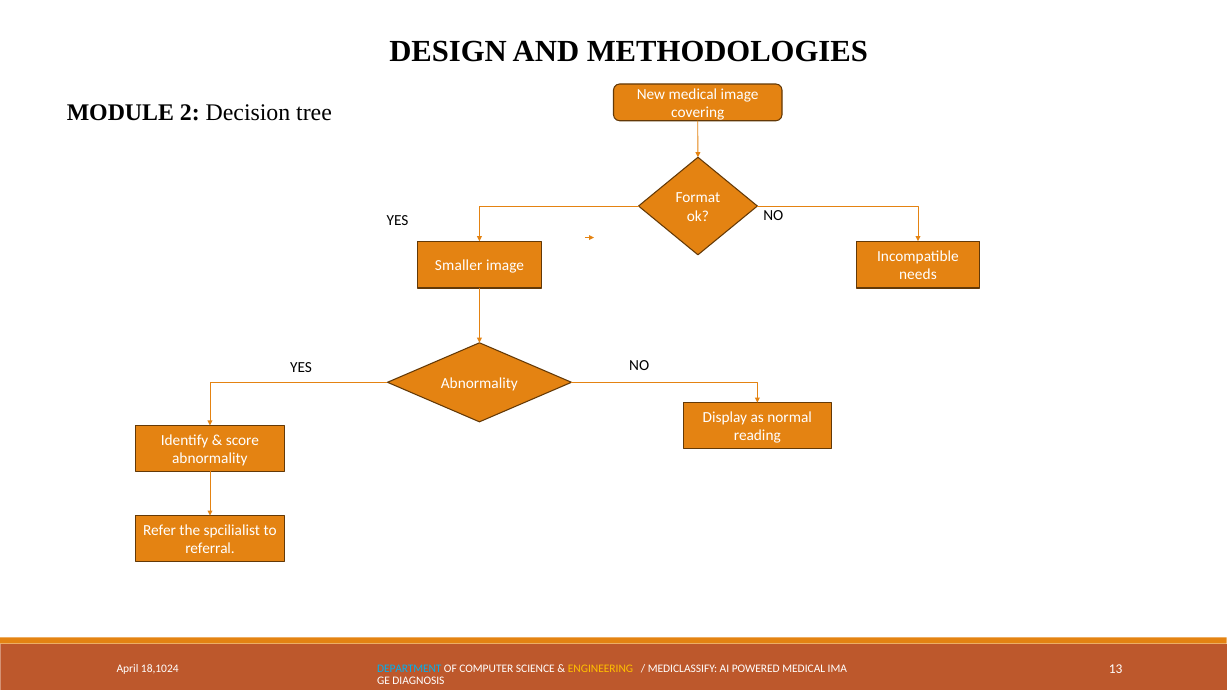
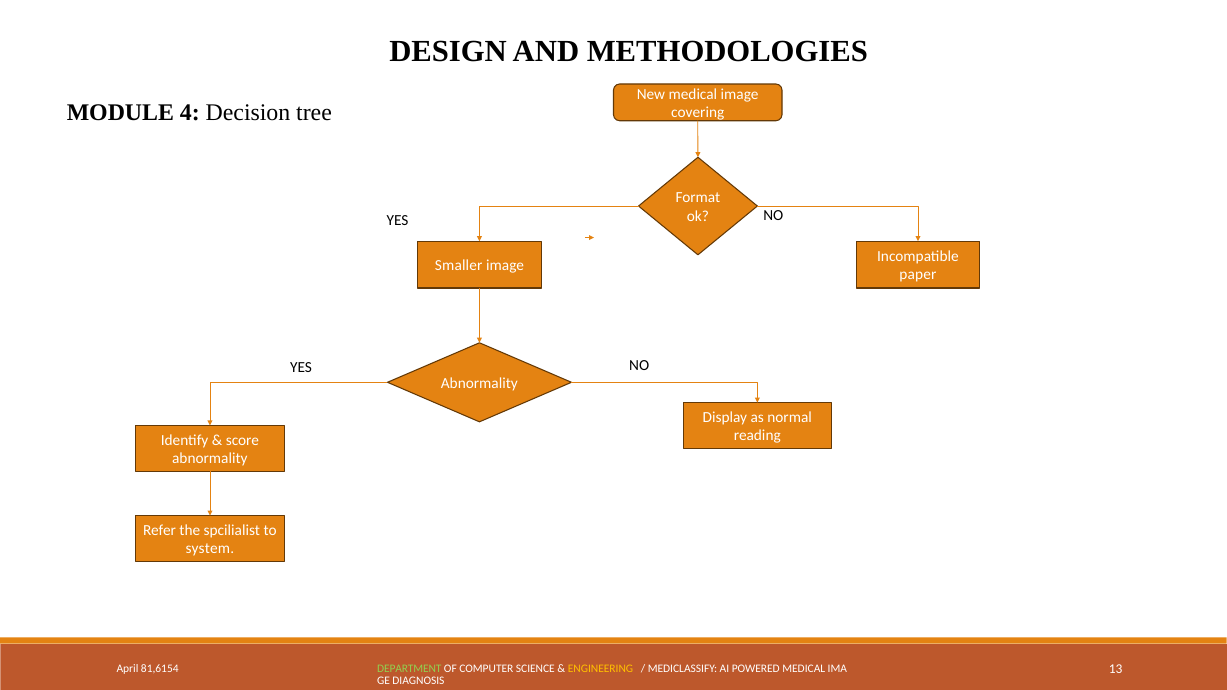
2: 2 -> 4 (190, 113)
needs: needs -> paper (918, 275)
referral: referral -> system (210, 549)
DEPARTMENT colour: light blue -> light green (409, 669)
18,1024: 18,1024 -> 81,6154 (160, 669)
